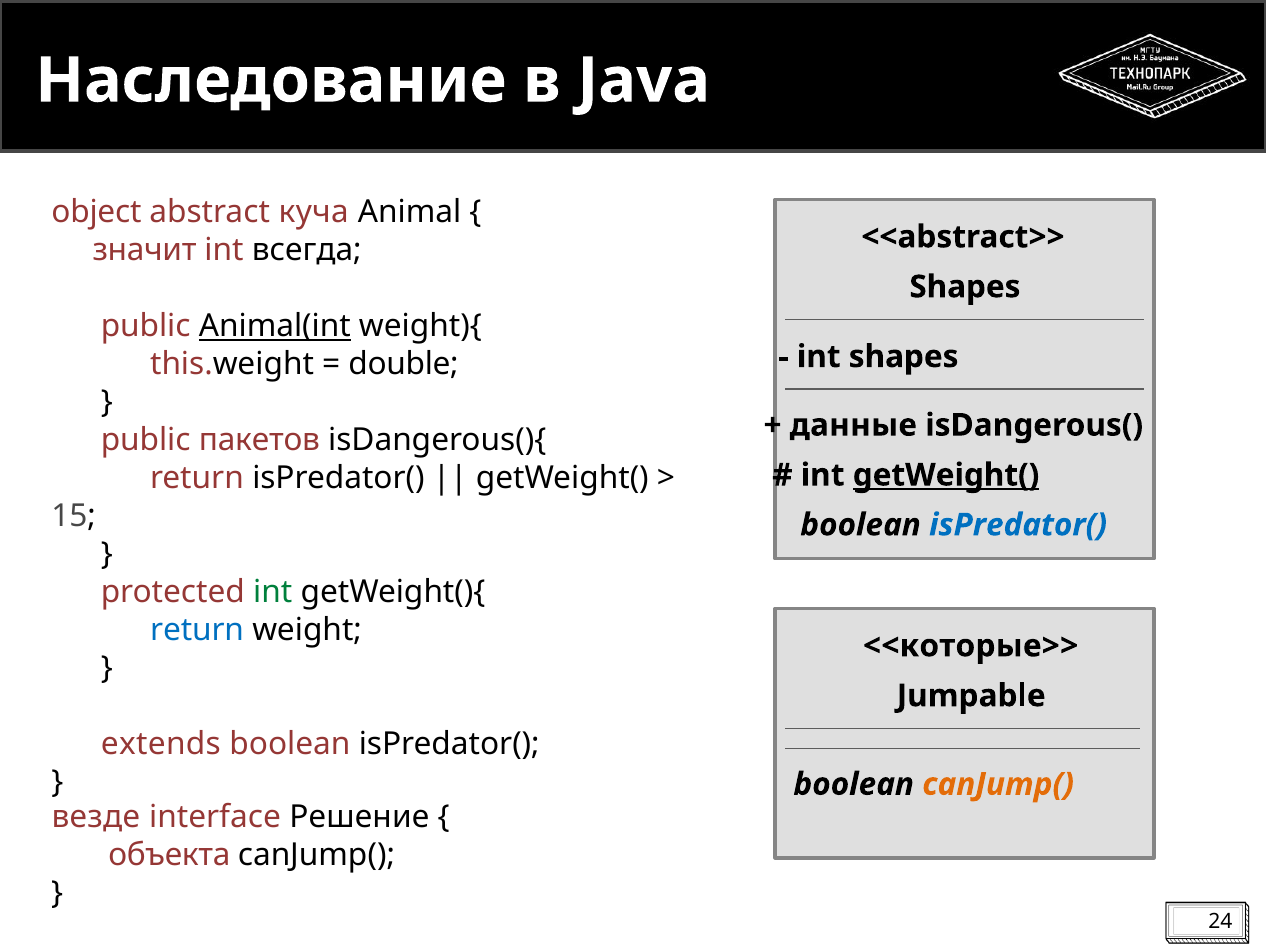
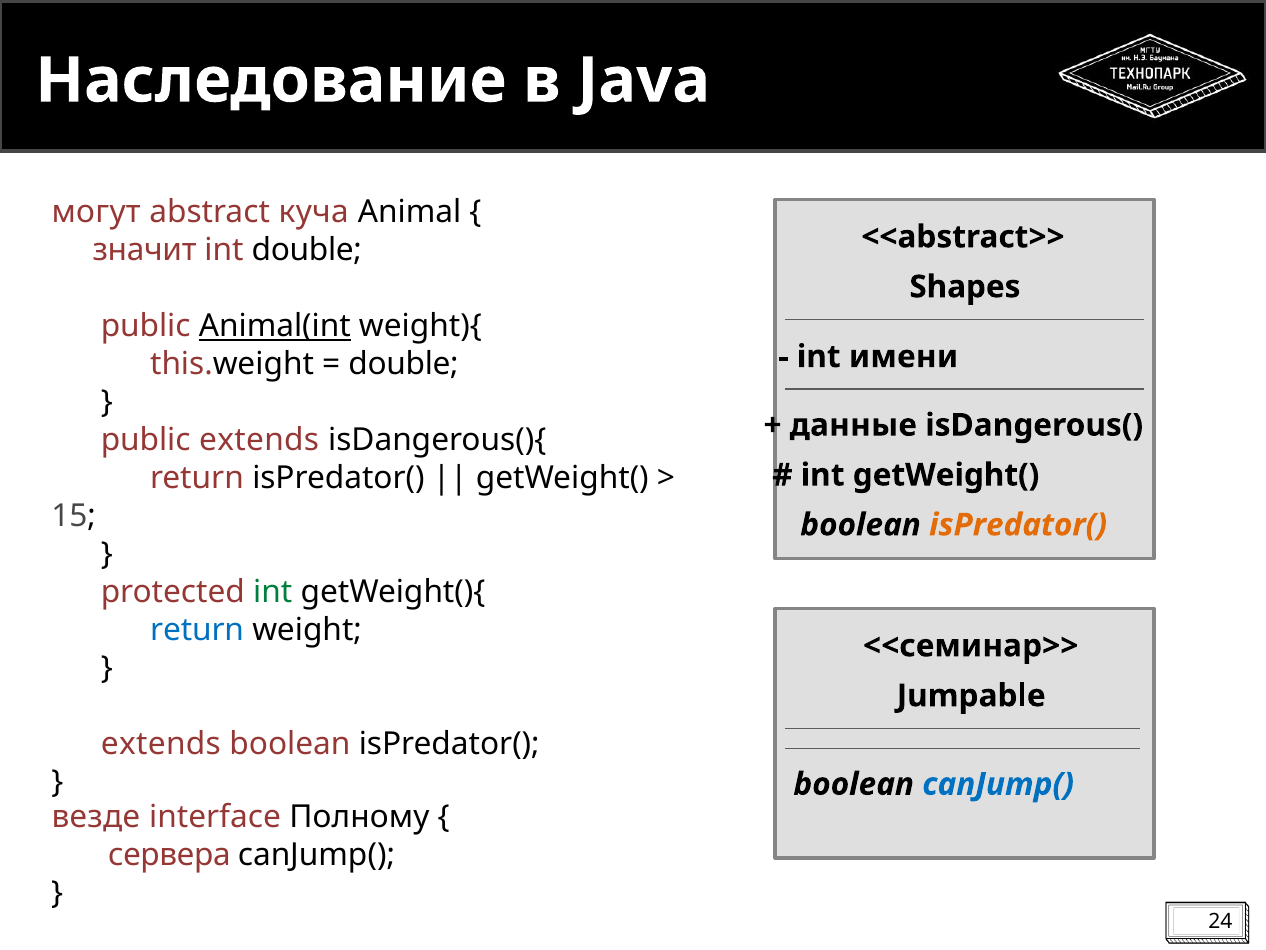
object: object -> могут (96, 212)
int всегда: всегда -> double (307, 250)
int shapes: shapes -> имени (903, 356)
public пакетов: пакетов -> extends (259, 440)
getWeight( underline: present -> none (946, 475)
isPredator( colour: blue -> orange (1018, 525)
<<которые>>: <<которые>> -> <<семинар>> (971, 646)
canJump( colour: orange -> blue (998, 784)
Решение: Решение -> Полному (359, 816)
объекта: объекта -> сервера (169, 854)
